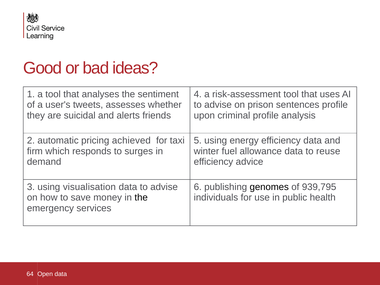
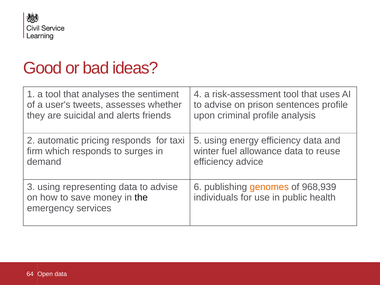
pricing achieved: achieved -> responds (131, 141)
visualisation: visualisation -> representing (89, 187)
genomes colour: black -> orange (269, 187)
939,795: 939,795 -> 968,939 (319, 187)
